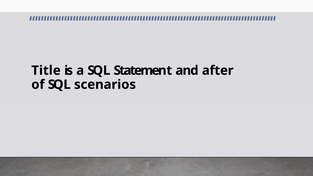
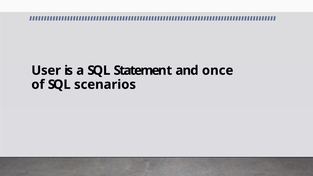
Title: Title -> User (46, 70)
after: after -> once (218, 70)
